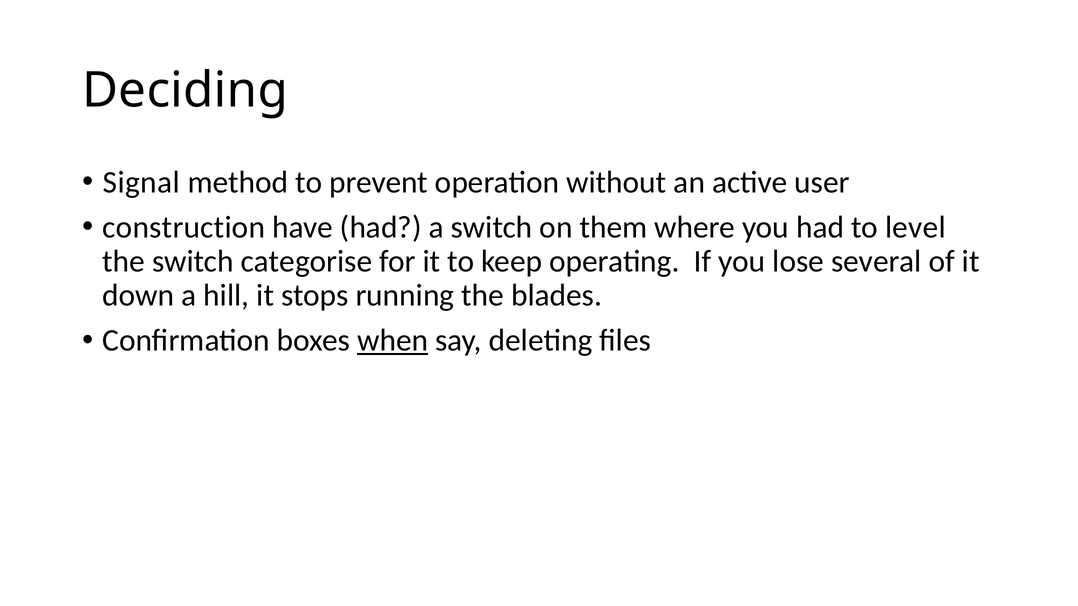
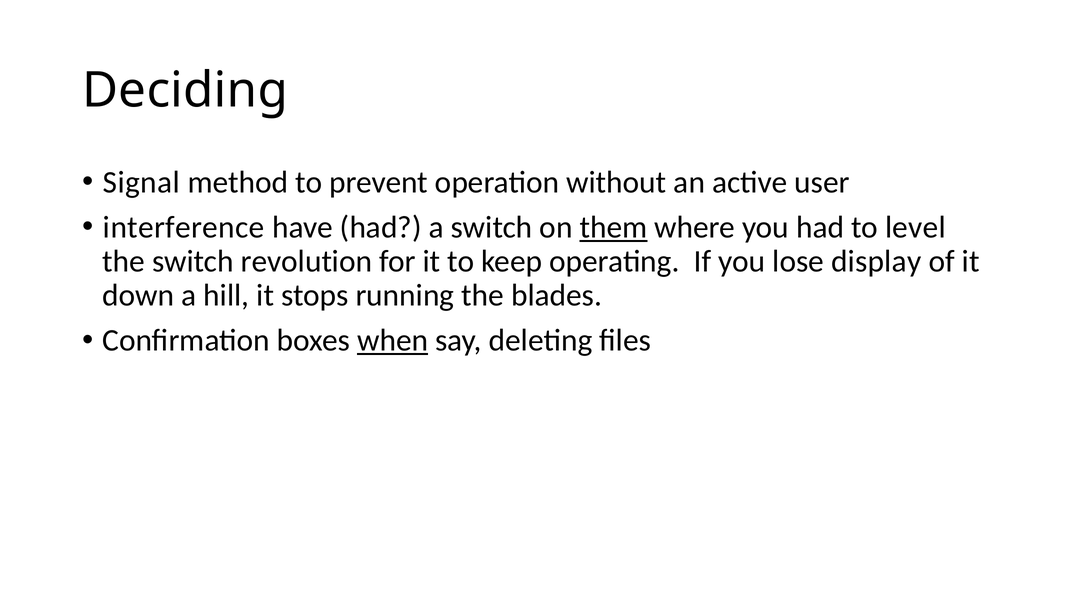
construction: construction -> interference (184, 227)
them underline: none -> present (613, 227)
categorise: categorise -> revolution (306, 261)
several: several -> display (876, 261)
